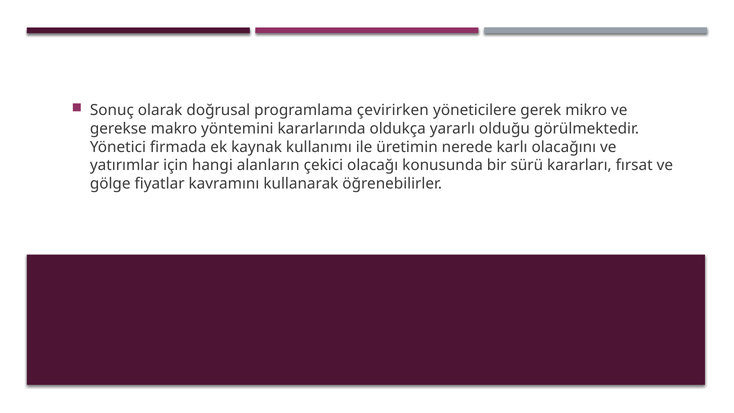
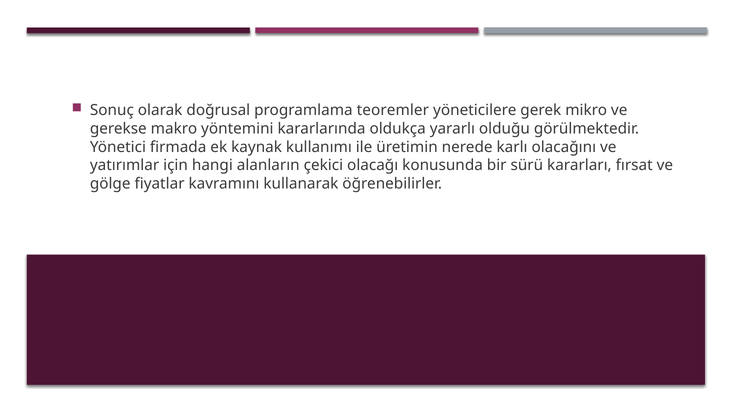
çevirirken: çevirirken -> teoremler (393, 110)
